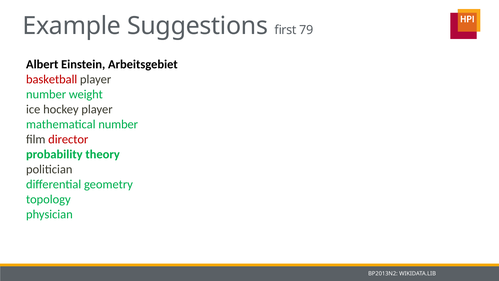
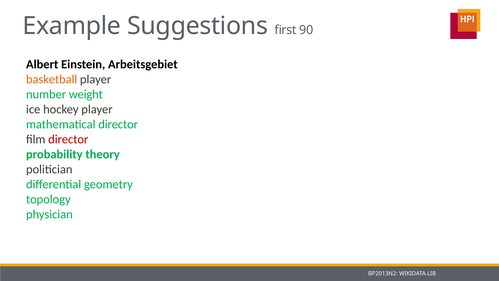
79: 79 -> 90 (306, 30)
basketball colour: red -> orange (52, 79)
mathematical number: number -> director (118, 124)
